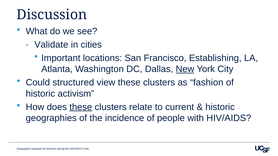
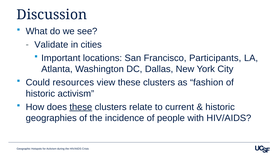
Establishing: Establishing -> Participants (215, 58)
New underline: present -> none (185, 69)
structured: structured -> resources (73, 83)
